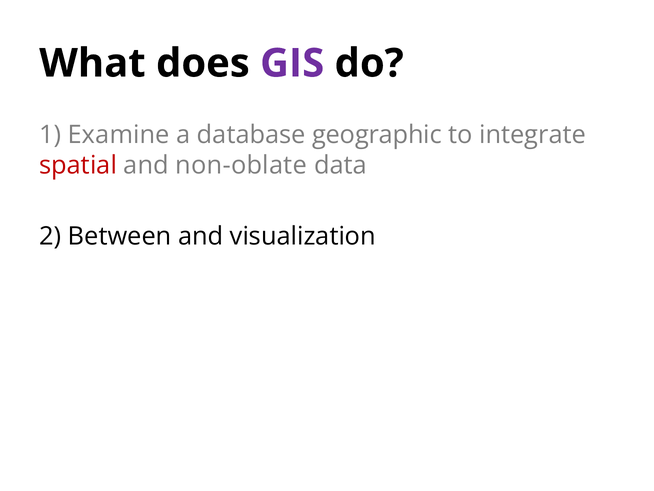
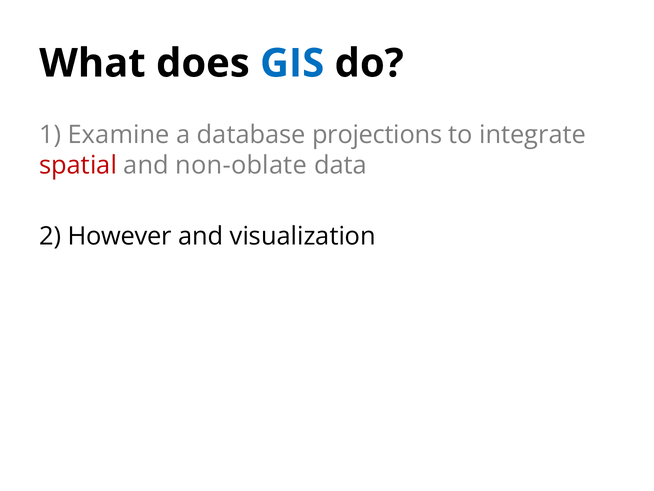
GIS colour: purple -> blue (292, 63)
geographic: geographic -> projections (377, 135)
Between: Between -> However (120, 236)
